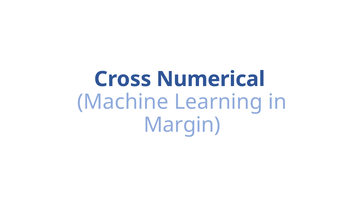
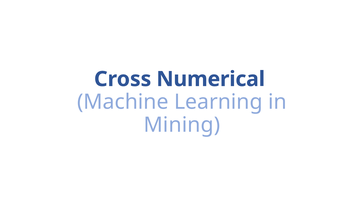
Margin: Margin -> Mining (182, 125)
